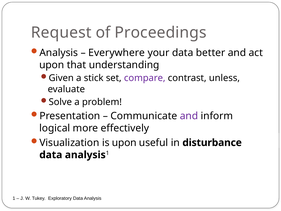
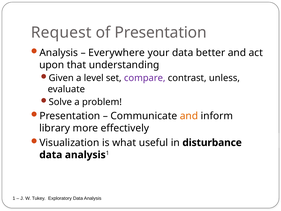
of Proceedings: Proceedings -> Presentation (161, 32)
stick: stick -> level (94, 78)
and colour: purple -> orange (189, 116)
logical: logical -> library (55, 128)
is upon: upon -> what (124, 143)
